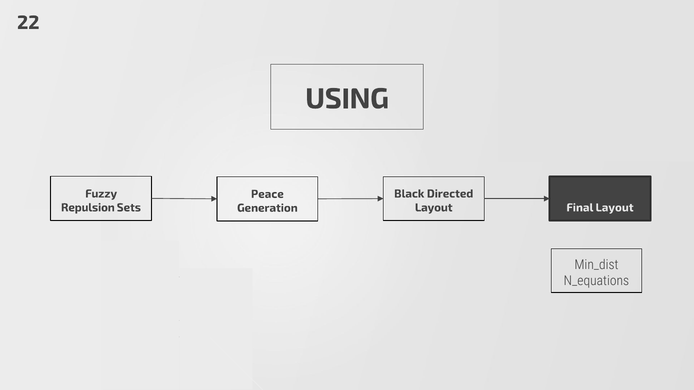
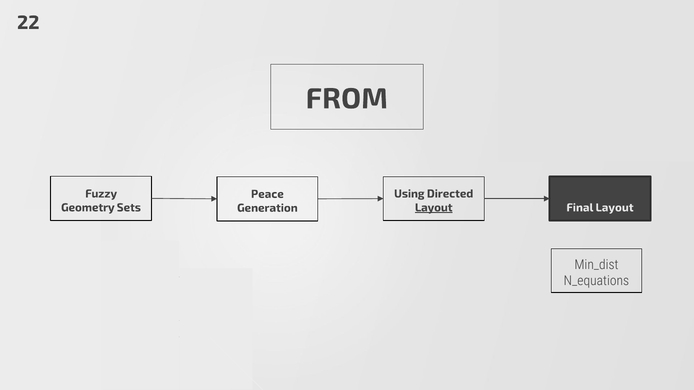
USING: USING -> FROM (347, 99)
Black: Black -> Using (409, 194)
Repulsion: Repulsion -> Geometry (88, 208)
Layout underline: none -> present (434, 208)
